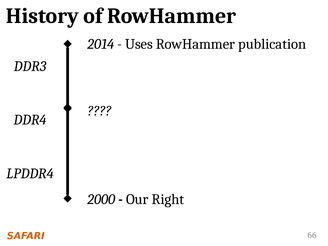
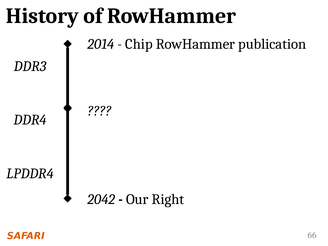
Uses: Uses -> Chip (139, 44)
2000: 2000 -> 2042 (101, 199)
